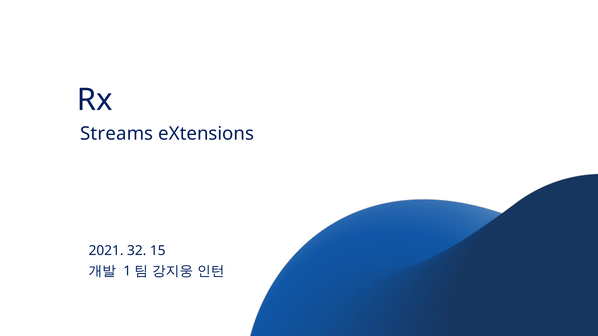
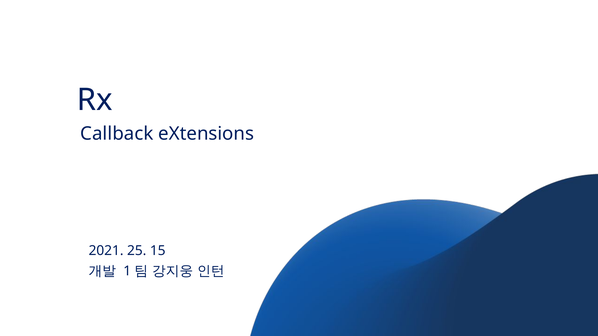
Streams: Streams -> Callback (117, 134)
32: 32 -> 25 (137, 251)
